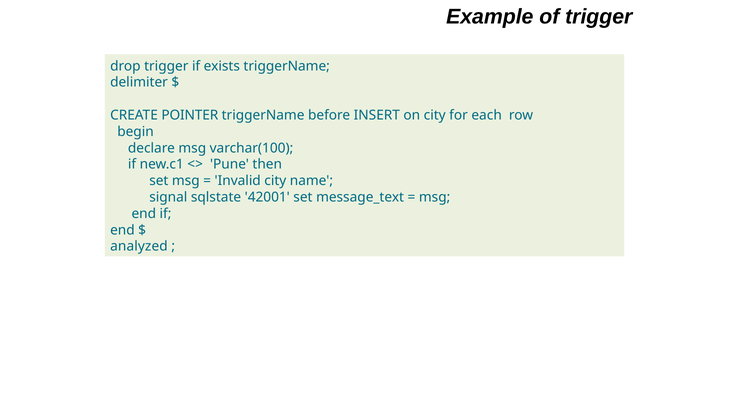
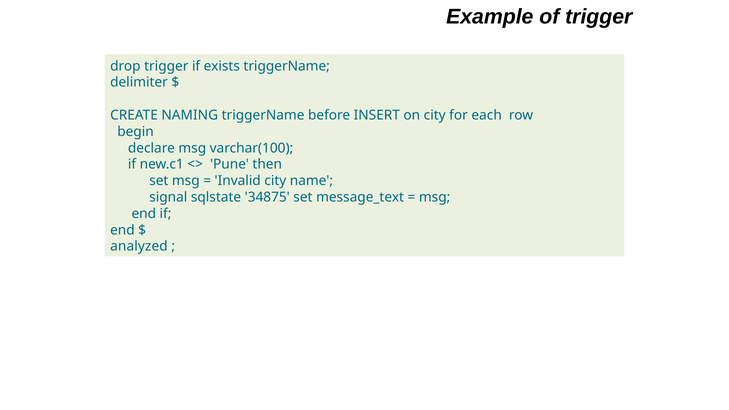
POINTER: POINTER -> NAMING (190, 115)
42001: 42001 -> 34875 (267, 197)
